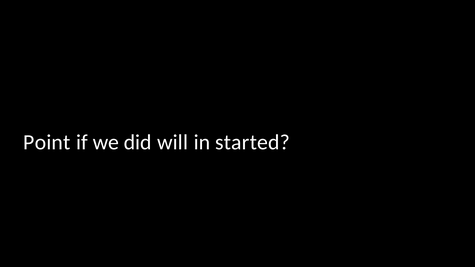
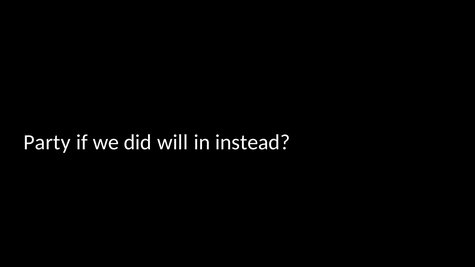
Point: Point -> Party (47, 143)
started: started -> instead (253, 143)
